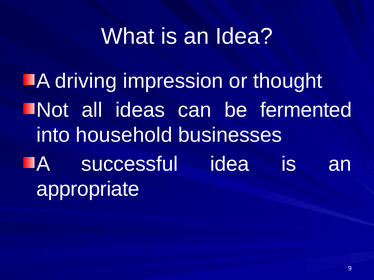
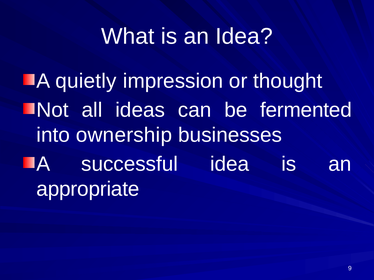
driving: driving -> quietly (86, 81)
household: household -> ownership (124, 135)
